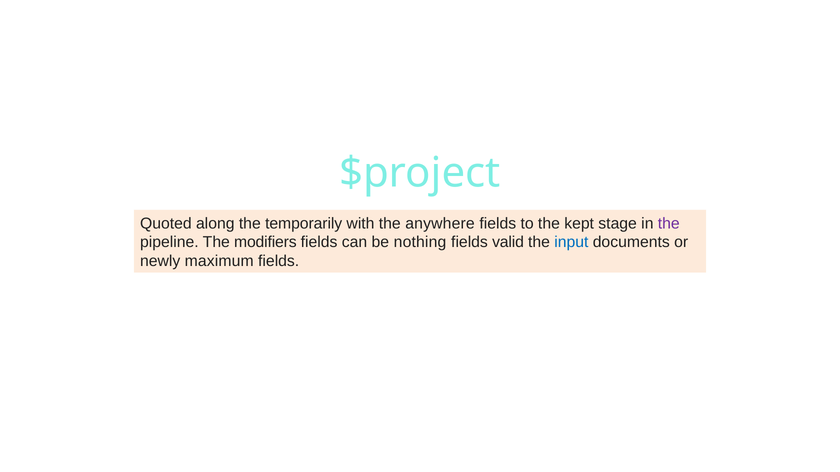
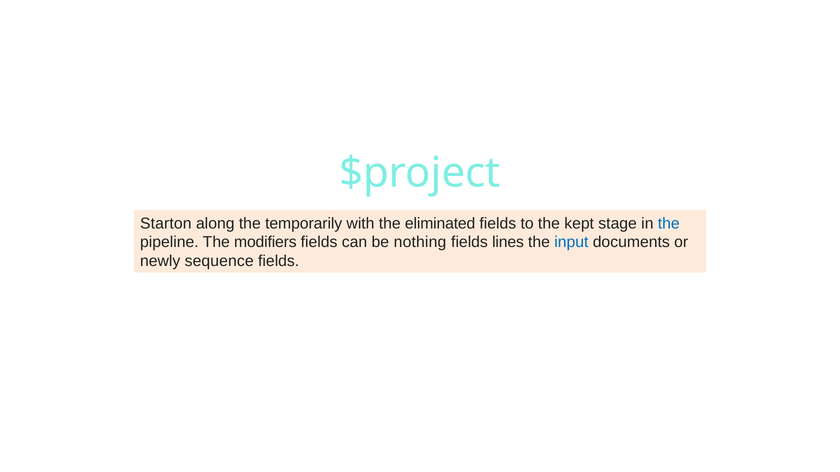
Quoted: Quoted -> Starton (166, 224)
anywhere: anywhere -> eliminated (440, 224)
the colour: purple -> blue (669, 224)
valid: valid -> lines (508, 243)
maximum: maximum -> sequence (219, 261)
